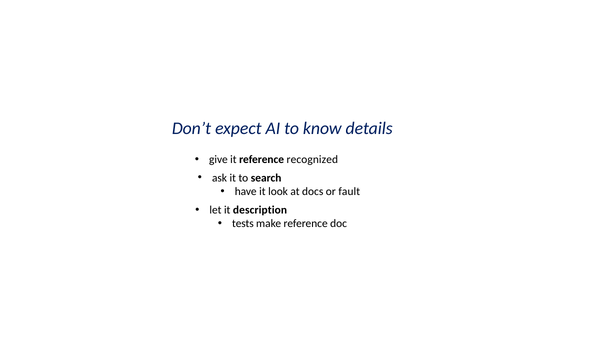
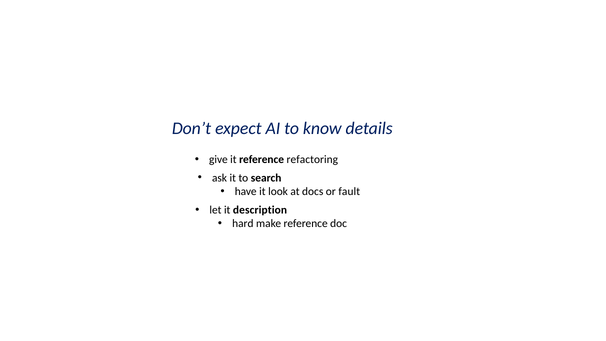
recognized: recognized -> refactoring (312, 159)
tests: tests -> hard (243, 224)
